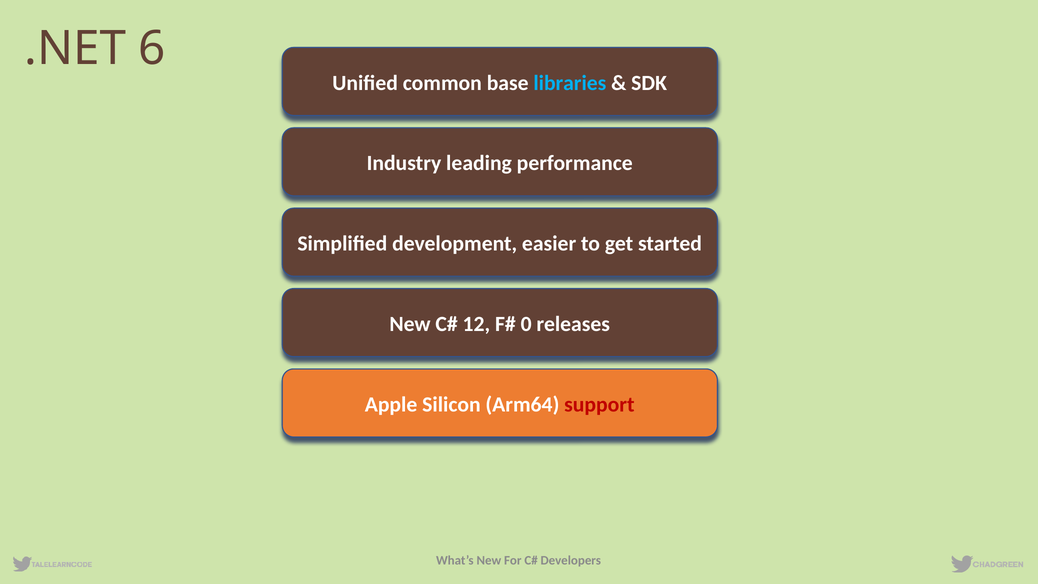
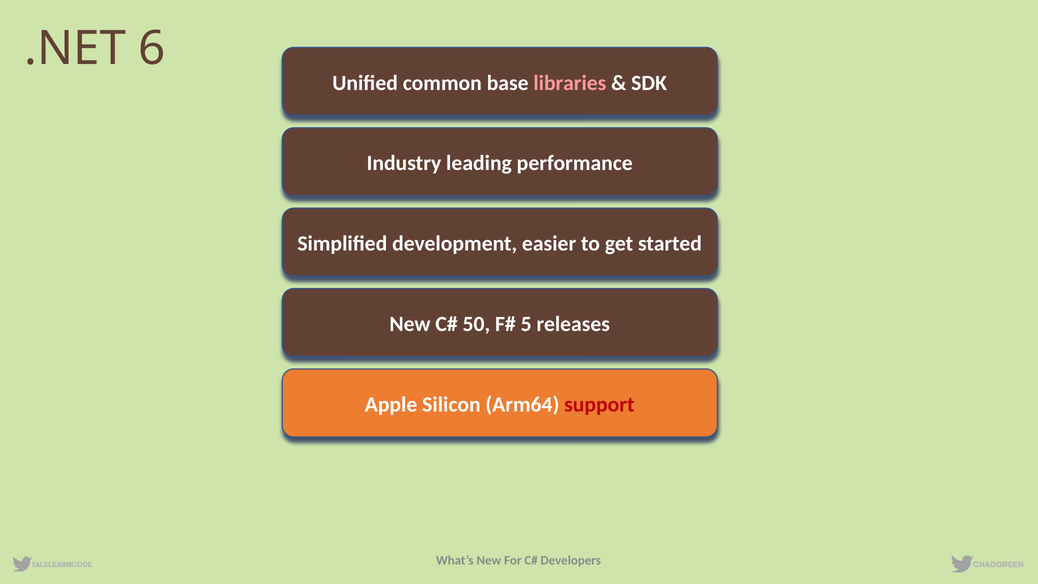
libraries colour: light blue -> pink (570, 83)
12: 12 -> 50 (476, 324)
0: 0 -> 5 (526, 324)
